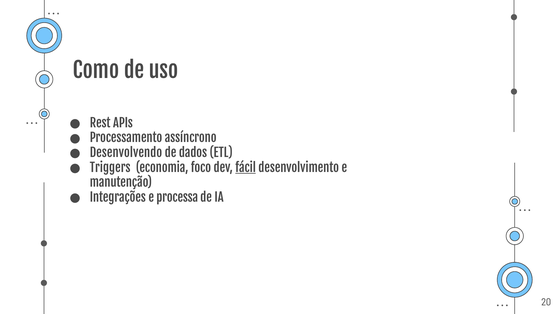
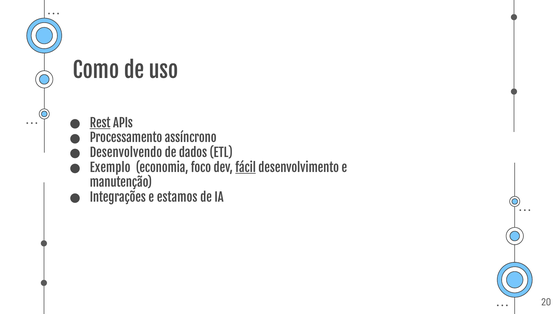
Rest underline: none -> present (100, 124)
Triggers: Triggers -> Exemplo (110, 168)
processa: processa -> estamos (177, 198)
